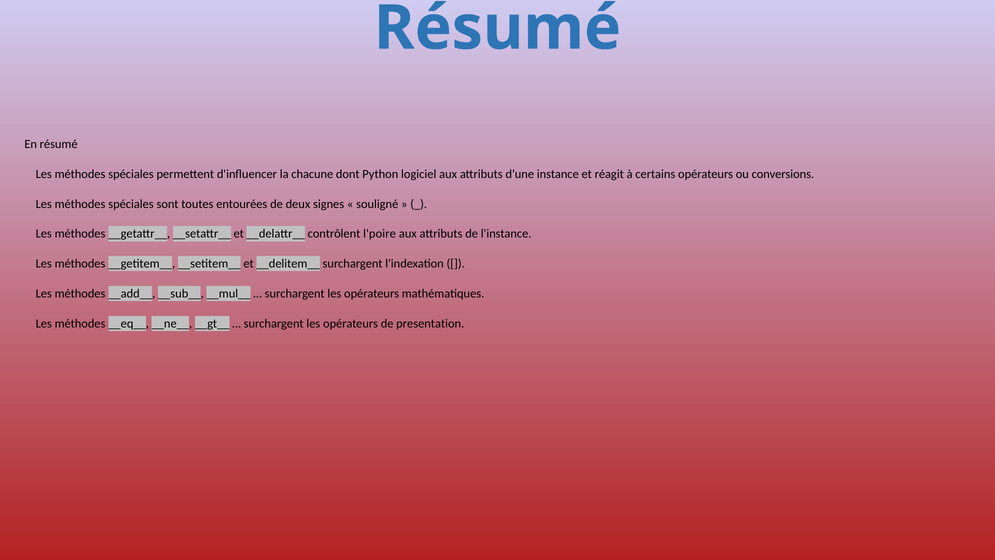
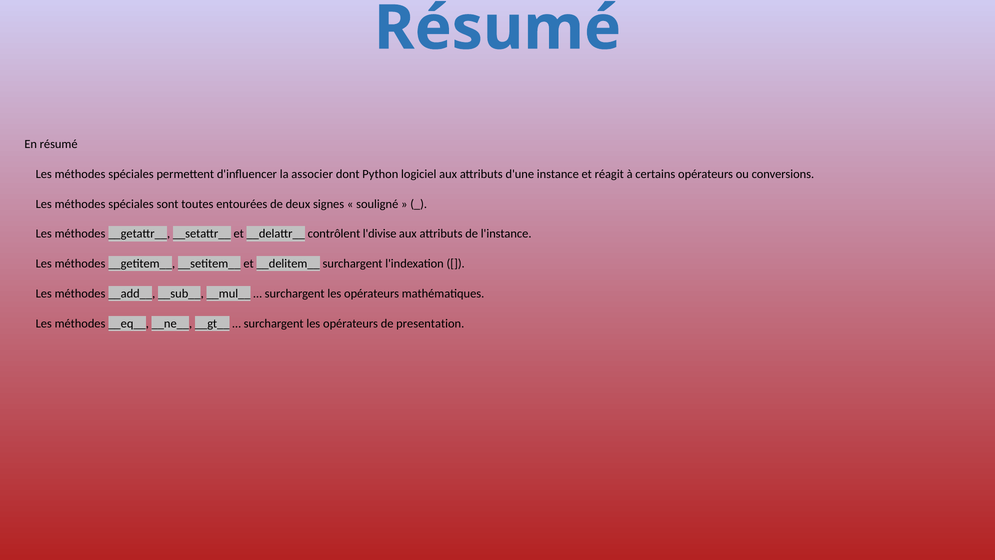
chacune: chacune -> associer (312, 174)
l'poire: l'poire -> l'divise (380, 234)
